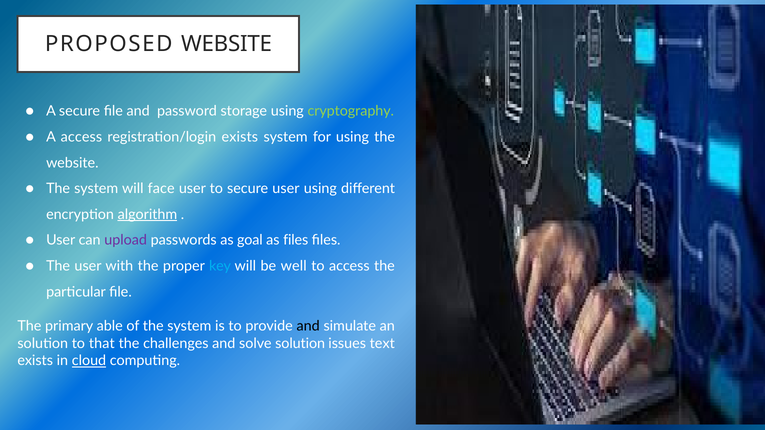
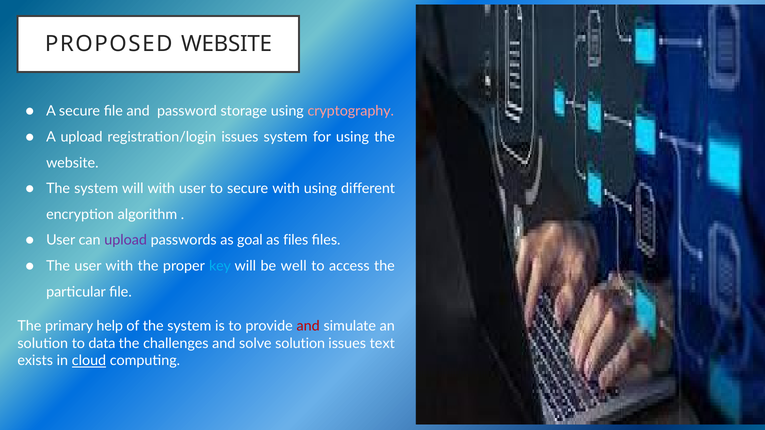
cryptography colour: light green -> pink (351, 111)
A access: access -> upload (82, 137)
registration/login exists: exists -> issues (240, 137)
will face: face -> with (161, 189)
secure user: user -> with (286, 189)
algorithm underline: present -> none (147, 215)
able: able -> help (110, 327)
and colour: black -> red (308, 327)
that: that -> data (102, 344)
